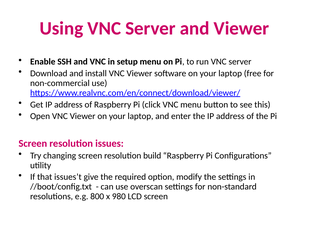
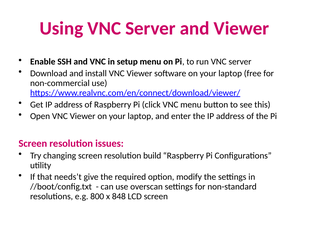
issues’t: issues’t -> needs’t (68, 177)
980: 980 -> 848 (119, 196)
